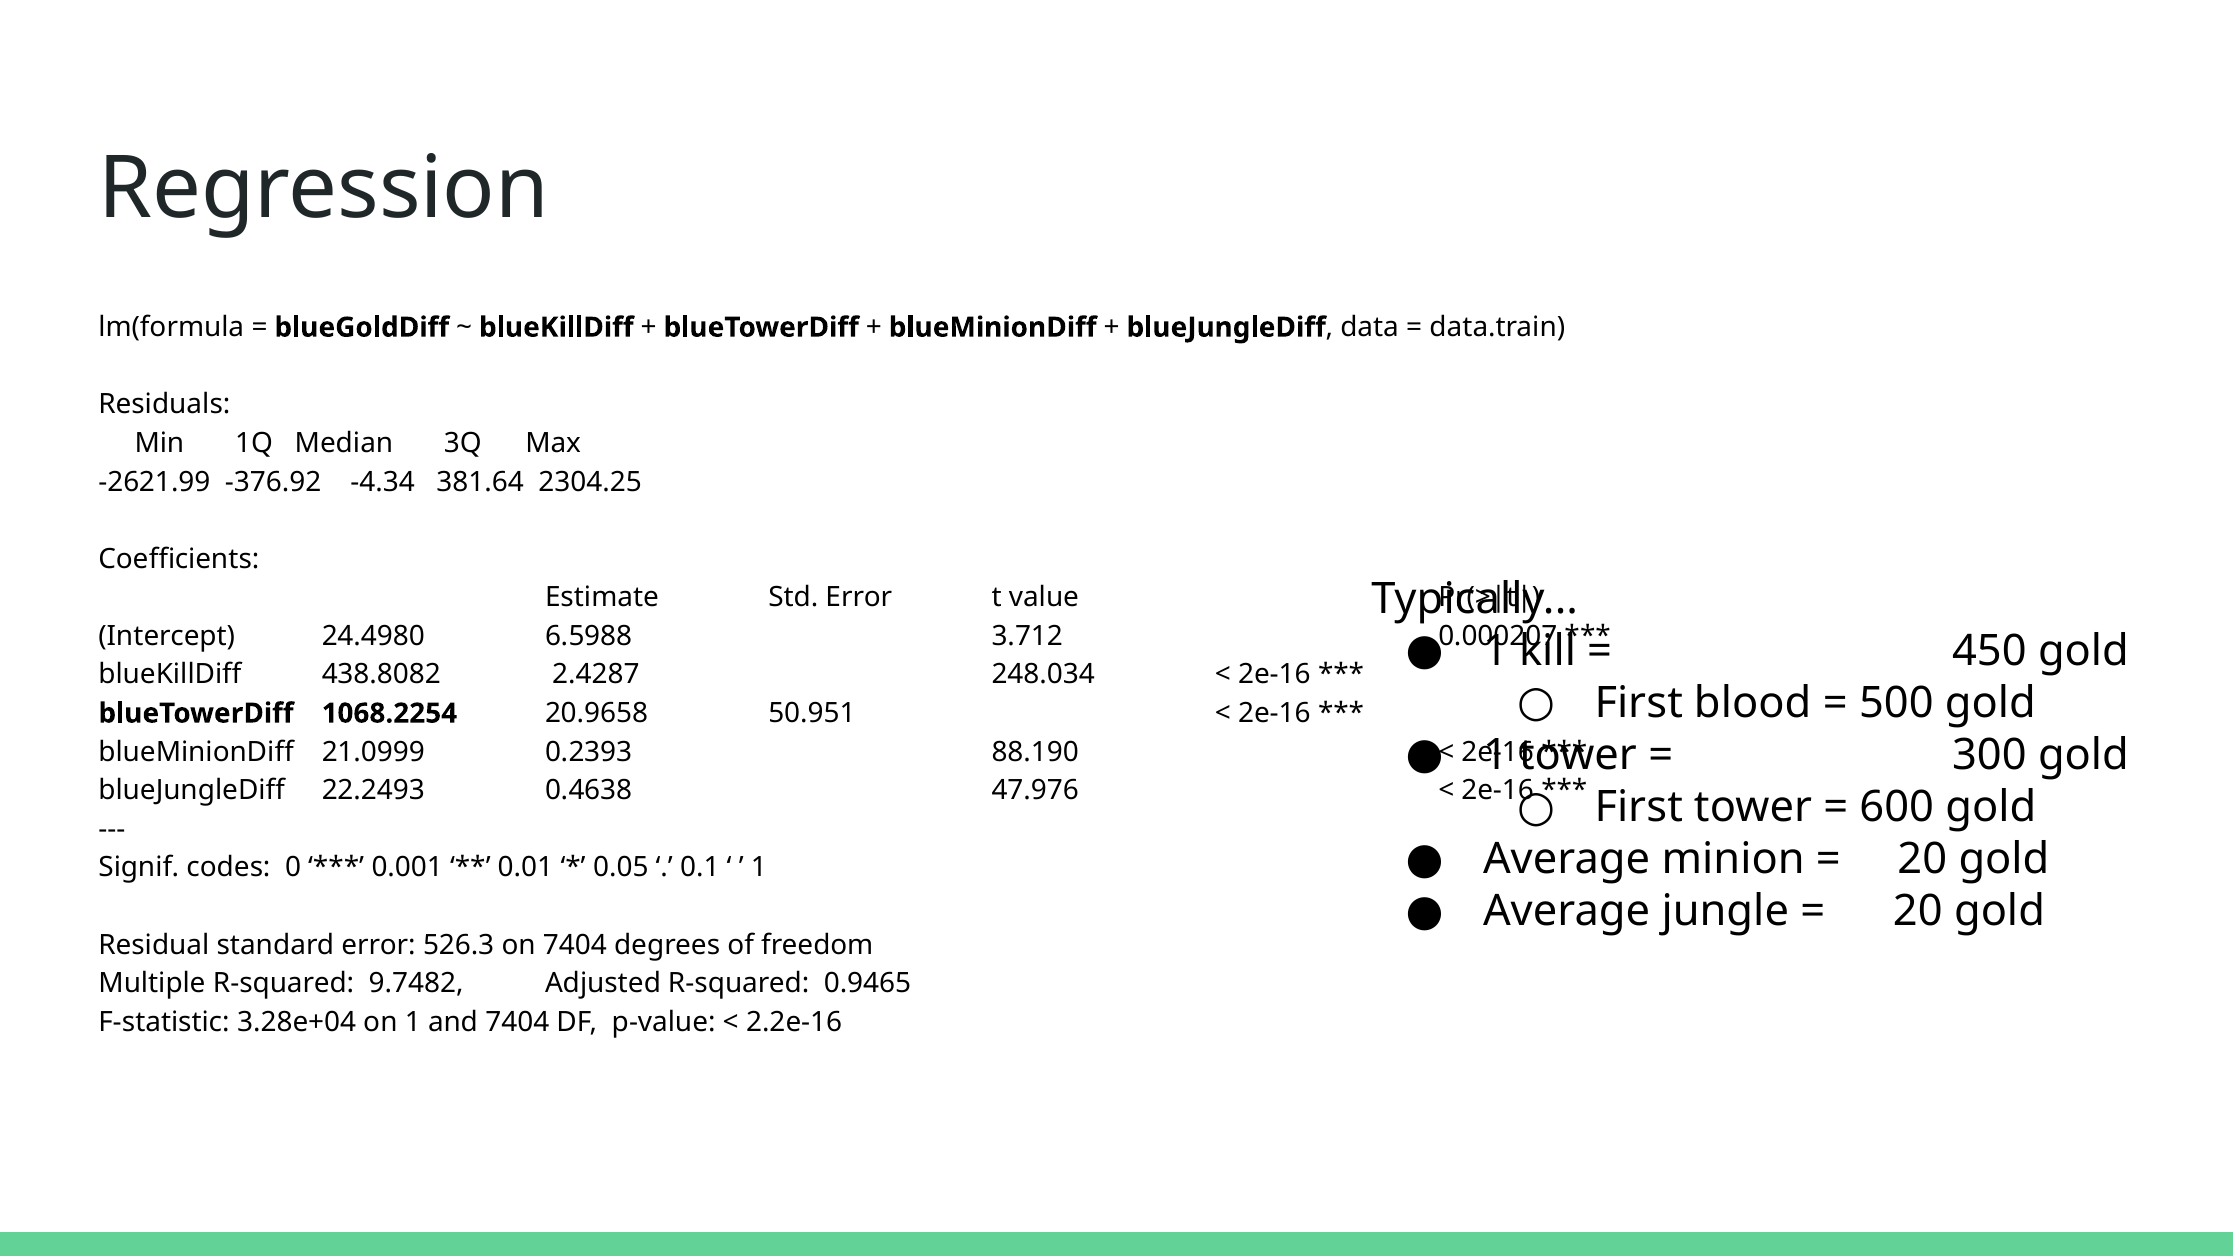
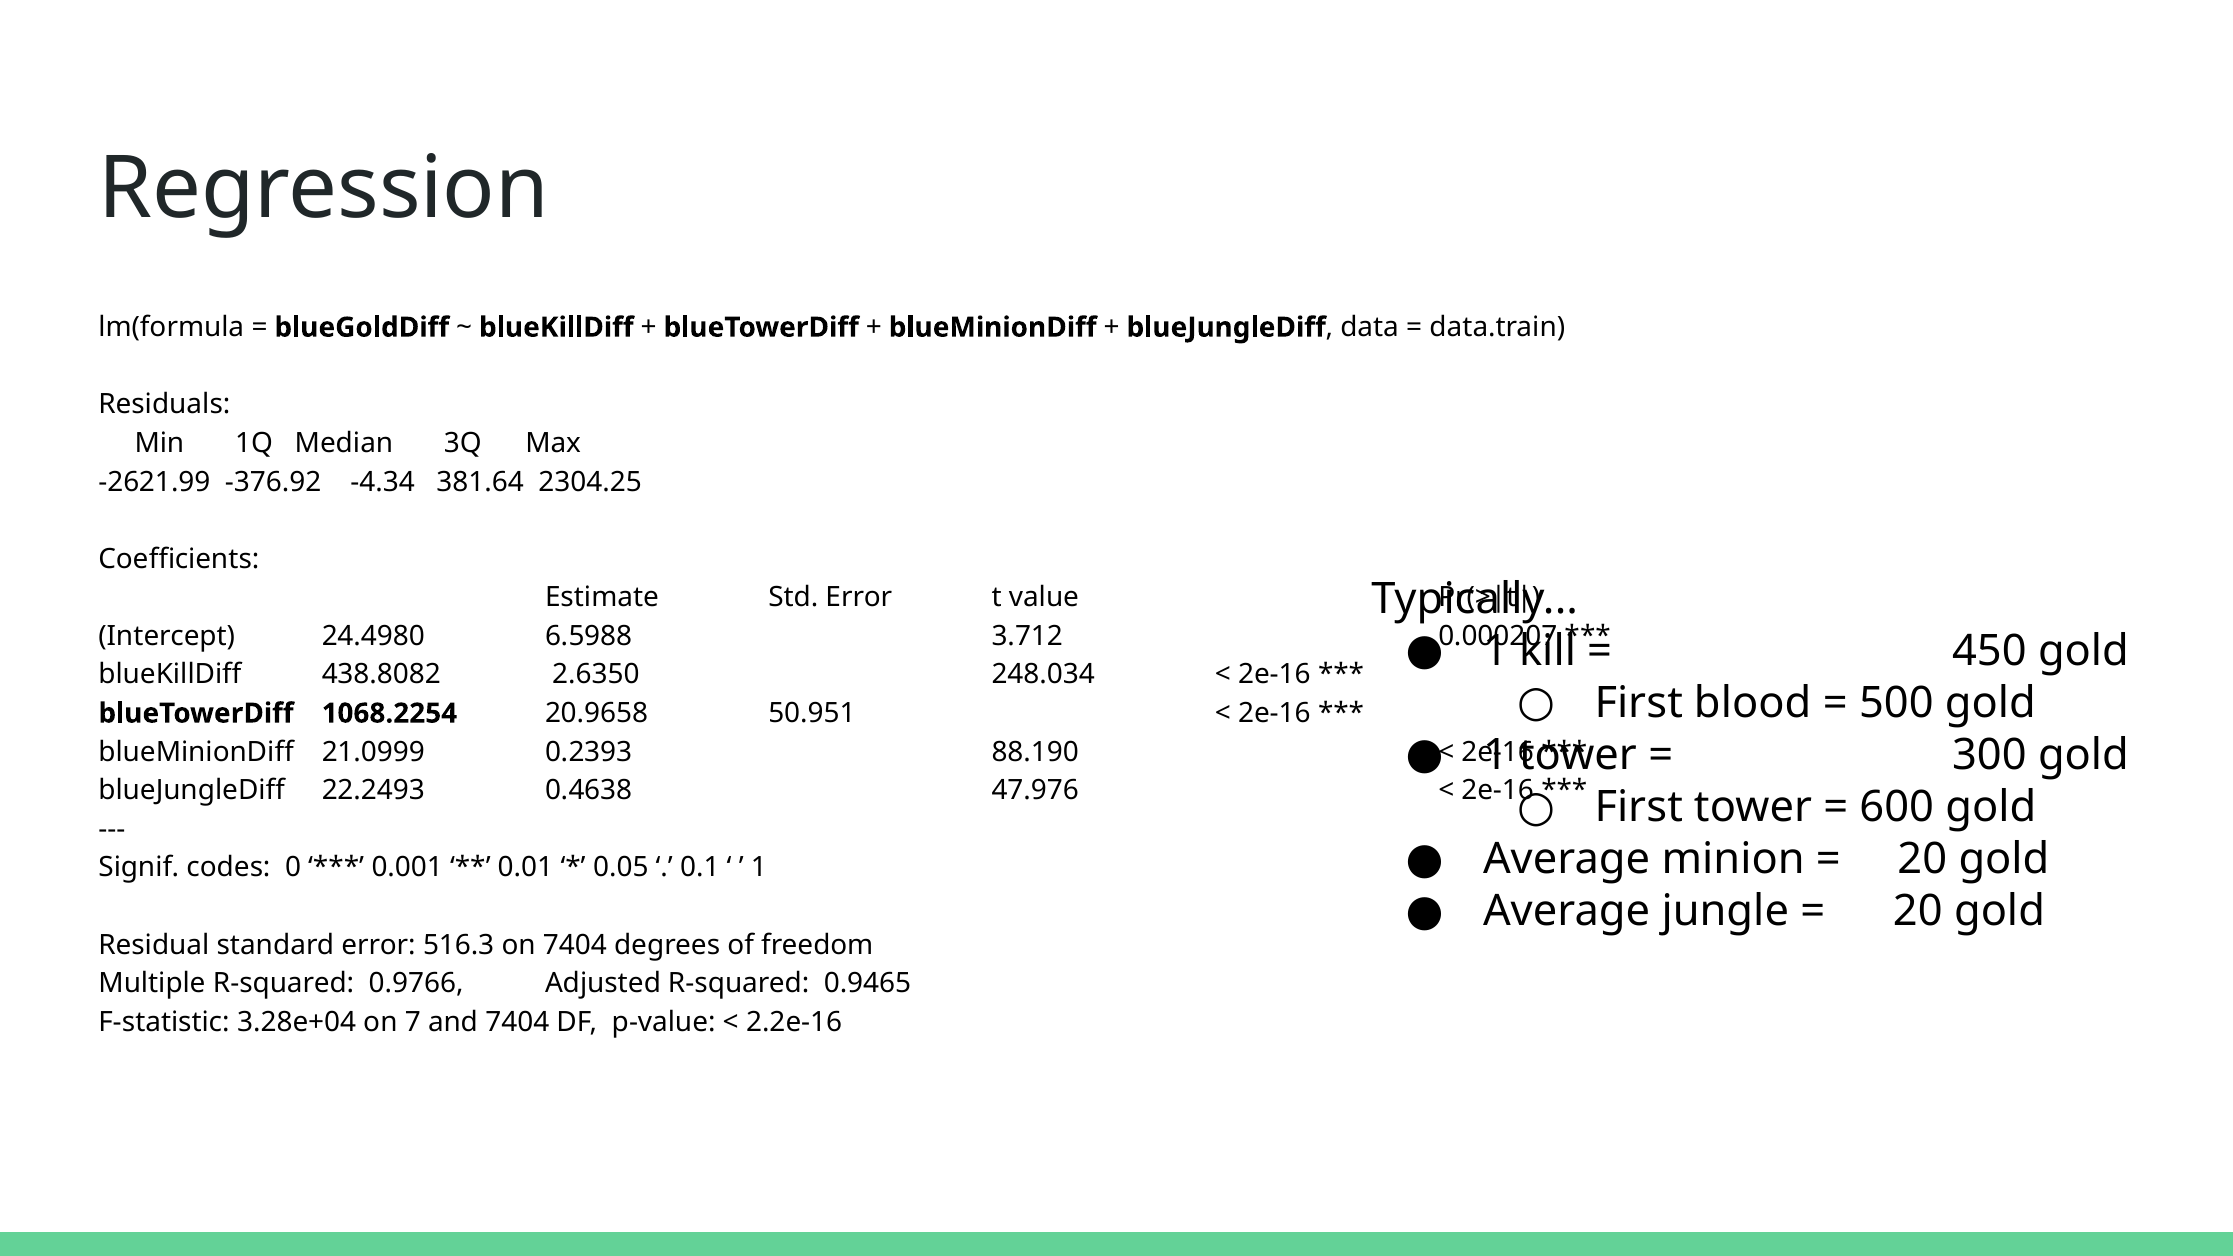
2.4287: 2.4287 -> 2.6350 (596, 675)
526.3: 526.3 -> 516.3 (459, 945)
9.7482: 9.7482 -> 0.9766 (416, 984)
on 1: 1 -> 7 (413, 1022)
